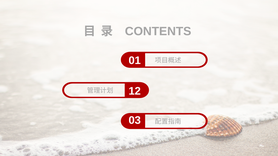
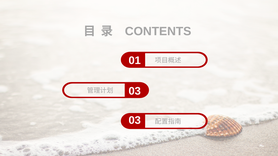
12: 12 -> 03 (135, 91)
